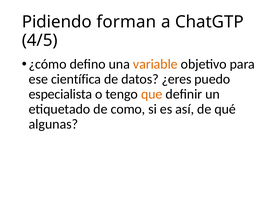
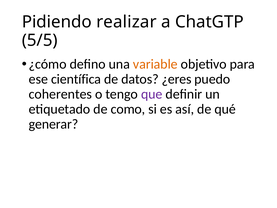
forman: forman -> realizar (126, 22)
4/5: 4/5 -> 5/5 (40, 40)
especialista: especialista -> coherentes (60, 94)
que colour: orange -> purple (152, 94)
algunas: algunas -> generar (53, 124)
